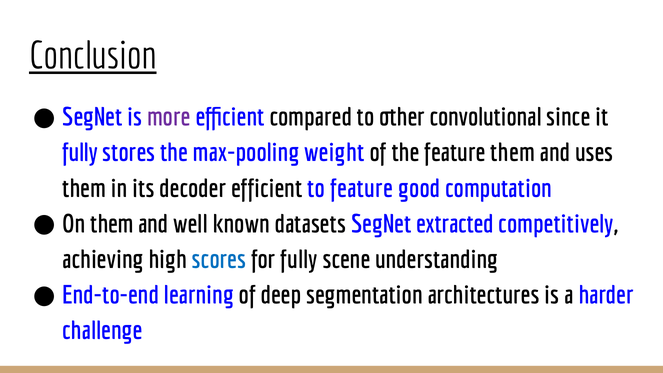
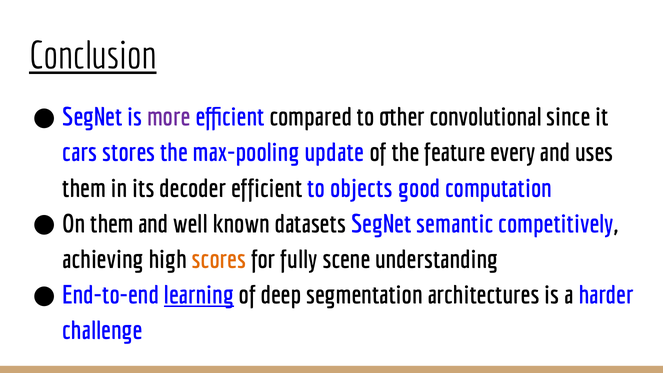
fully: fully -> cars (80, 153)
weight: weight -> update (334, 153)
feature them: them -> every (513, 153)
to feature: feature -> objects (362, 189)
extracted: extracted -> semantic (455, 224)
scores colour: blue -> orange (219, 260)
learning underline: none -> present (199, 295)
